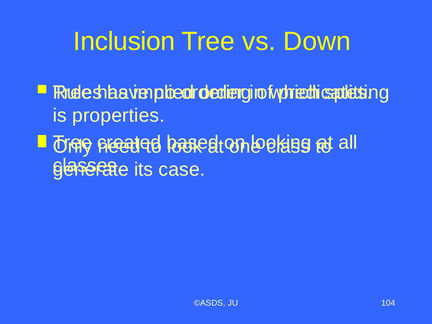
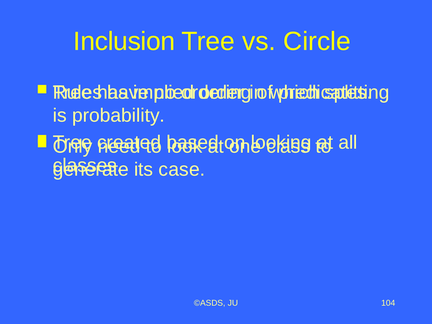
Down: Down -> Circle (317, 41)
properties: properties -> probability (119, 116)
